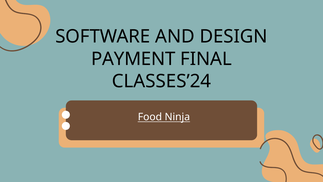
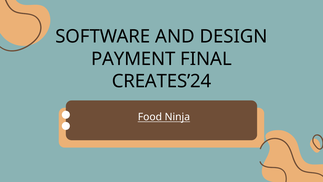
CLASSES’24: CLASSES’24 -> CREATES’24 (162, 81)
